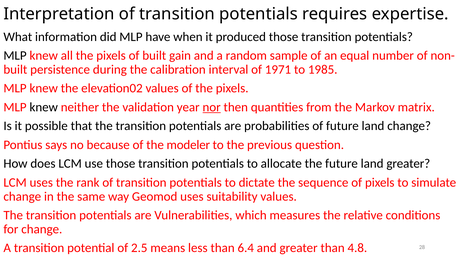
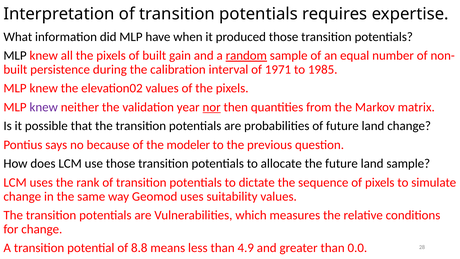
random underline: none -> present (246, 56)
knew colour: black -> purple (44, 107)
land greater: greater -> sample (408, 163)
2.5: 2.5 -> 8.8 (139, 248)
6.4: 6.4 -> 4.9 (246, 248)
4.8: 4.8 -> 0.0 (357, 248)
